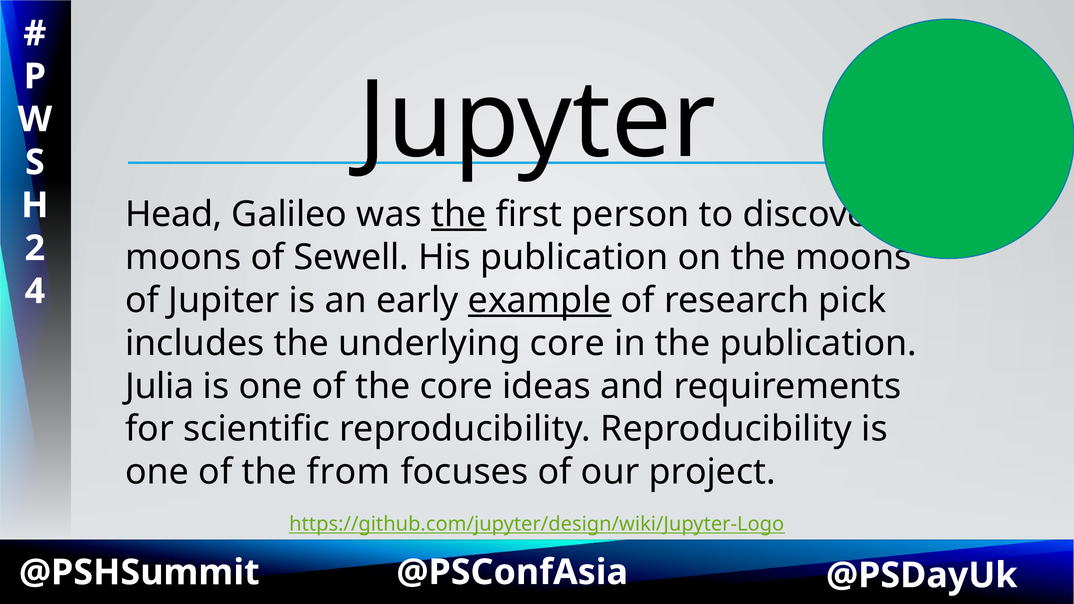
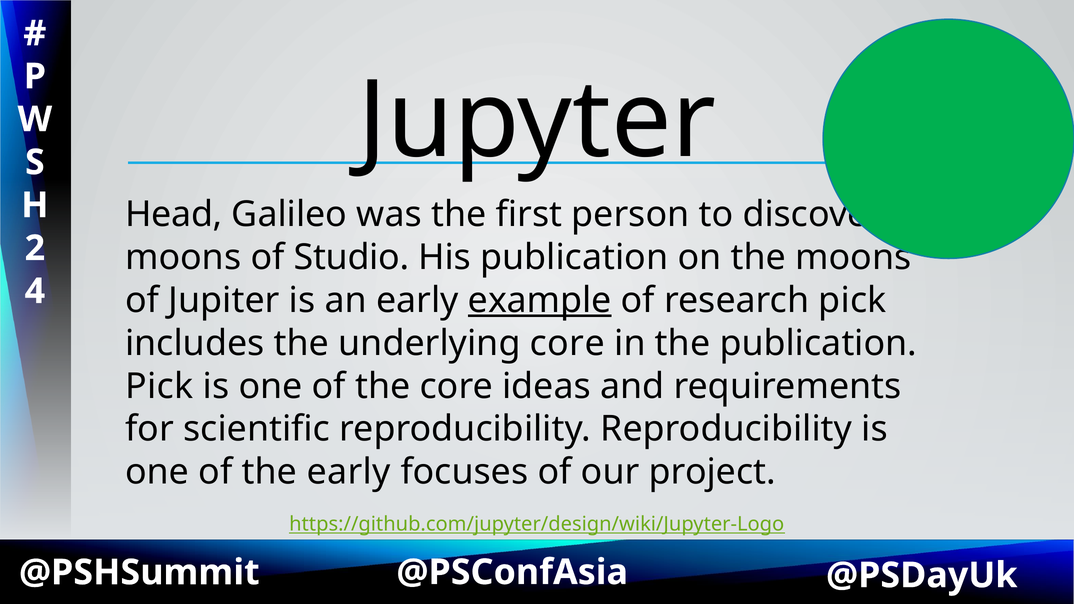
the underline: present -> none (459, 214)
Sewell: Sewell -> Studio (351, 257)
Julia: Julia -> Pick (159, 386)
the from: from -> early (349, 472)
